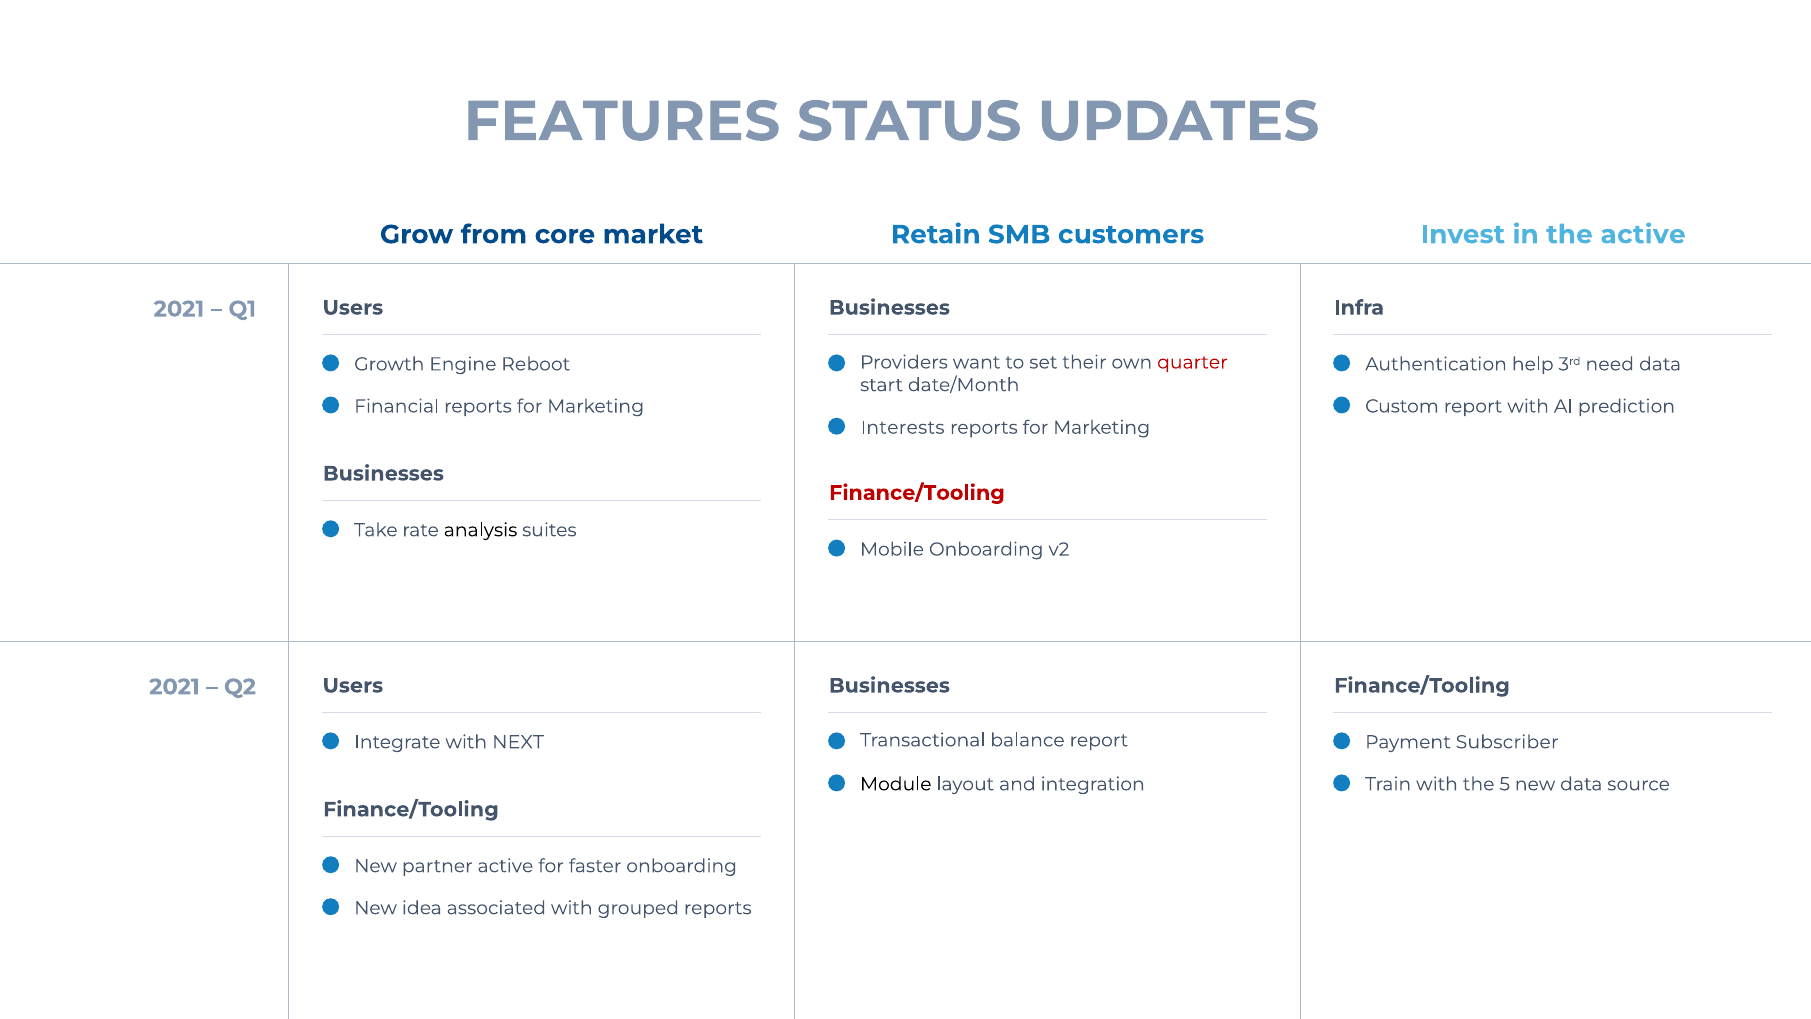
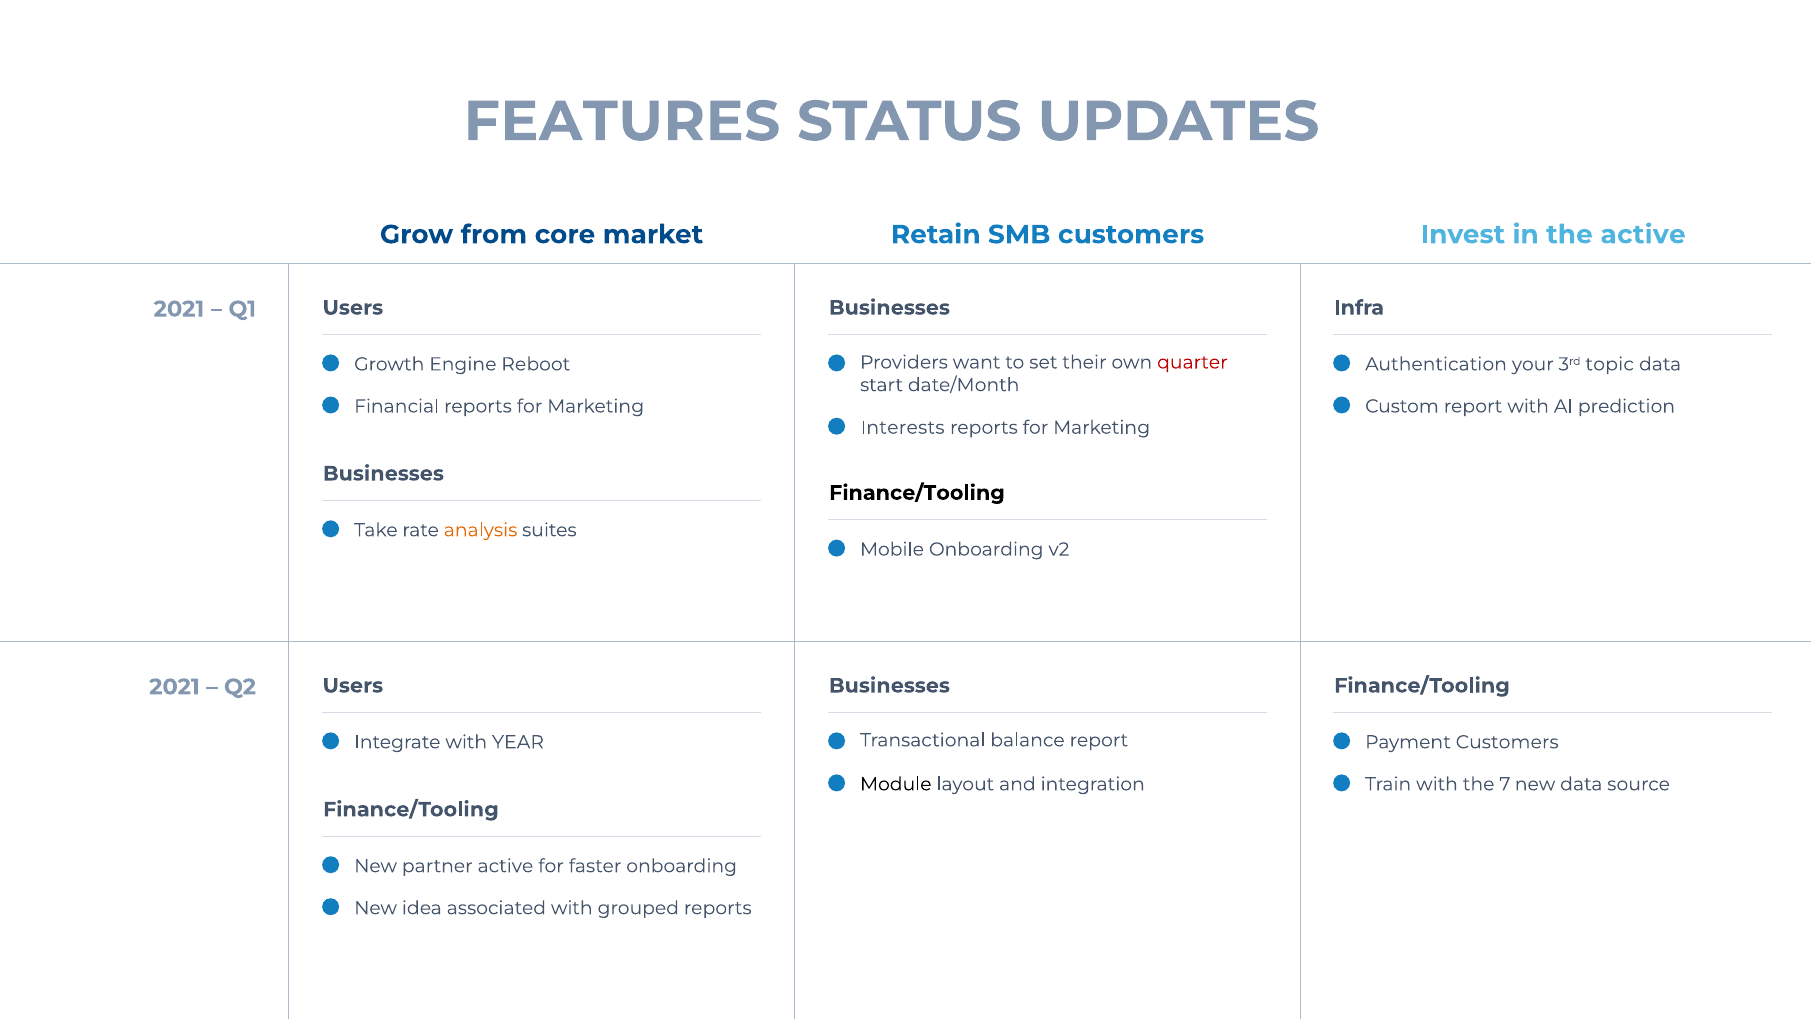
help: help -> your (1533, 364)
need: need -> topic (1610, 364)
Finance/Tooling colour: red -> black (917, 493)
analysis colour: black -> orange (481, 530)
NEXT: NEXT -> YEAR (518, 742)
Payment Subscriber: Subscriber -> Customers (1507, 742)
5: 5 -> 7 (1505, 784)
